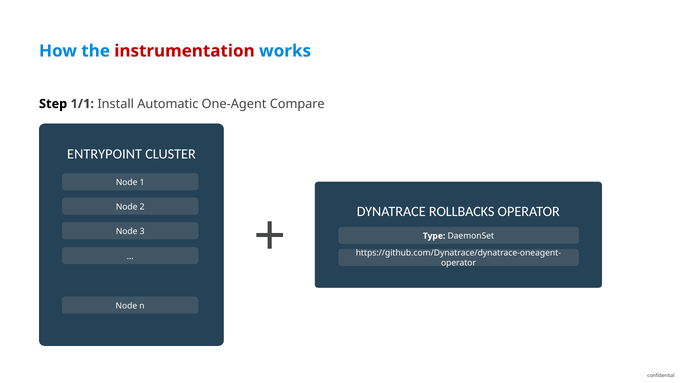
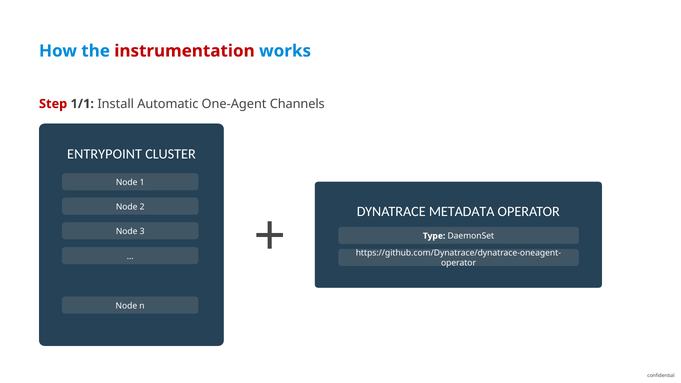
Step colour: black -> red (53, 104)
Compare: Compare -> Channels (297, 104)
ROLLBACKS: ROLLBACKS -> METADATA (462, 212)
